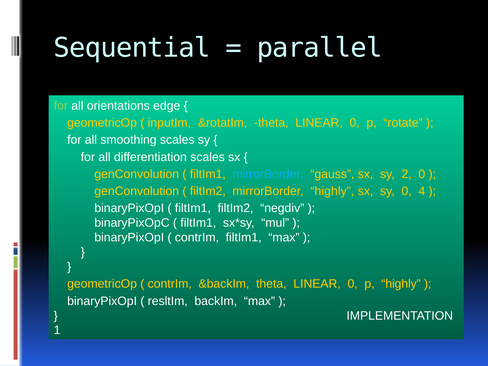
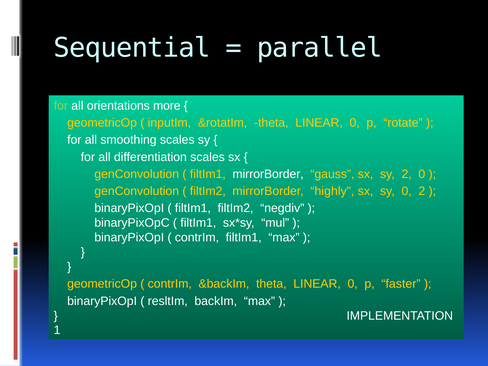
edge: edge -> more (167, 106)
mirrorBorder colour: light blue -> white (268, 174)
0 4: 4 -> 2 (422, 191)
p highly: highly -> faster (401, 284)
